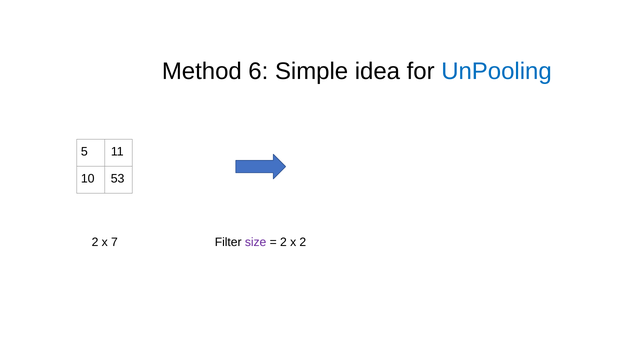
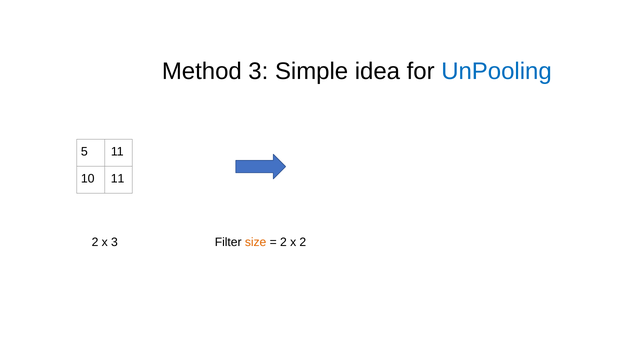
Method 6: 6 -> 3 (258, 72)
10 53: 53 -> 11 (118, 179)
x 7: 7 -> 3 (114, 242)
size colour: purple -> orange (256, 242)
